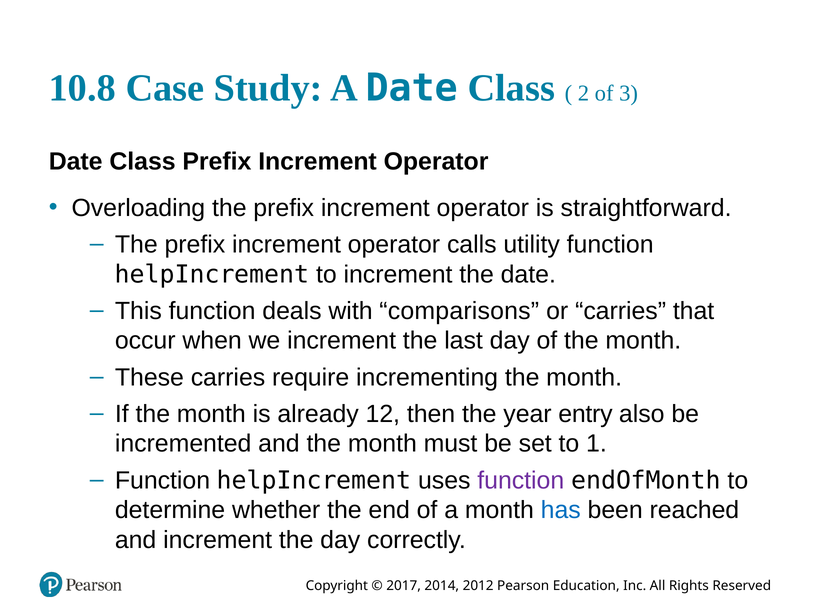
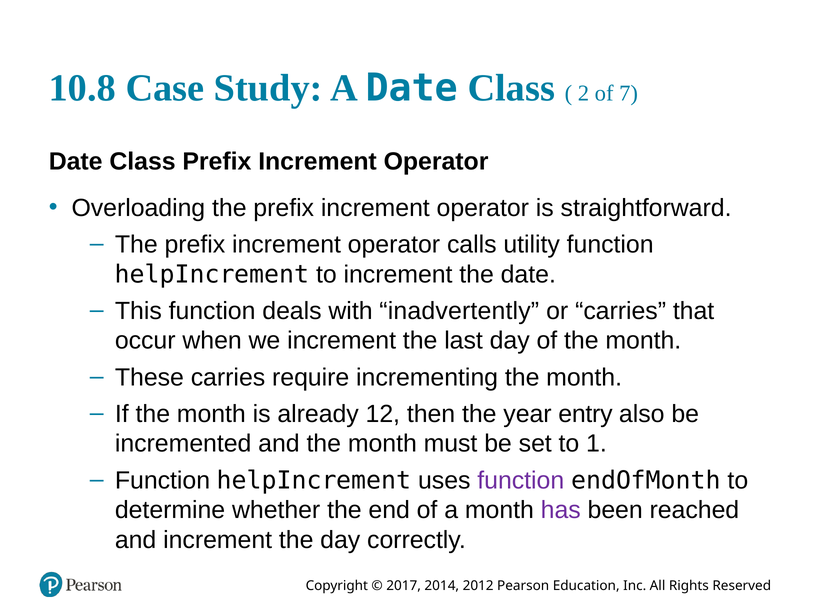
3: 3 -> 7 (629, 94)
comparisons: comparisons -> inadvertently (459, 311)
has colour: blue -> purple (561, 511)
